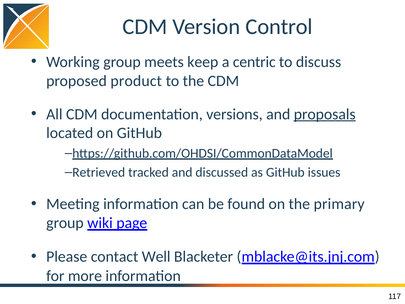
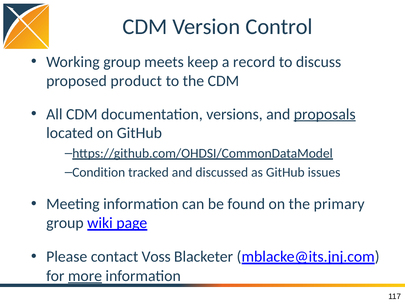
centric: centric -> record (254, 62)
Retrieved: Retrieved -> Condition (99, 172)
Well: Well -> Voss (156, 256)
more underline: none -> present (85, 276)
